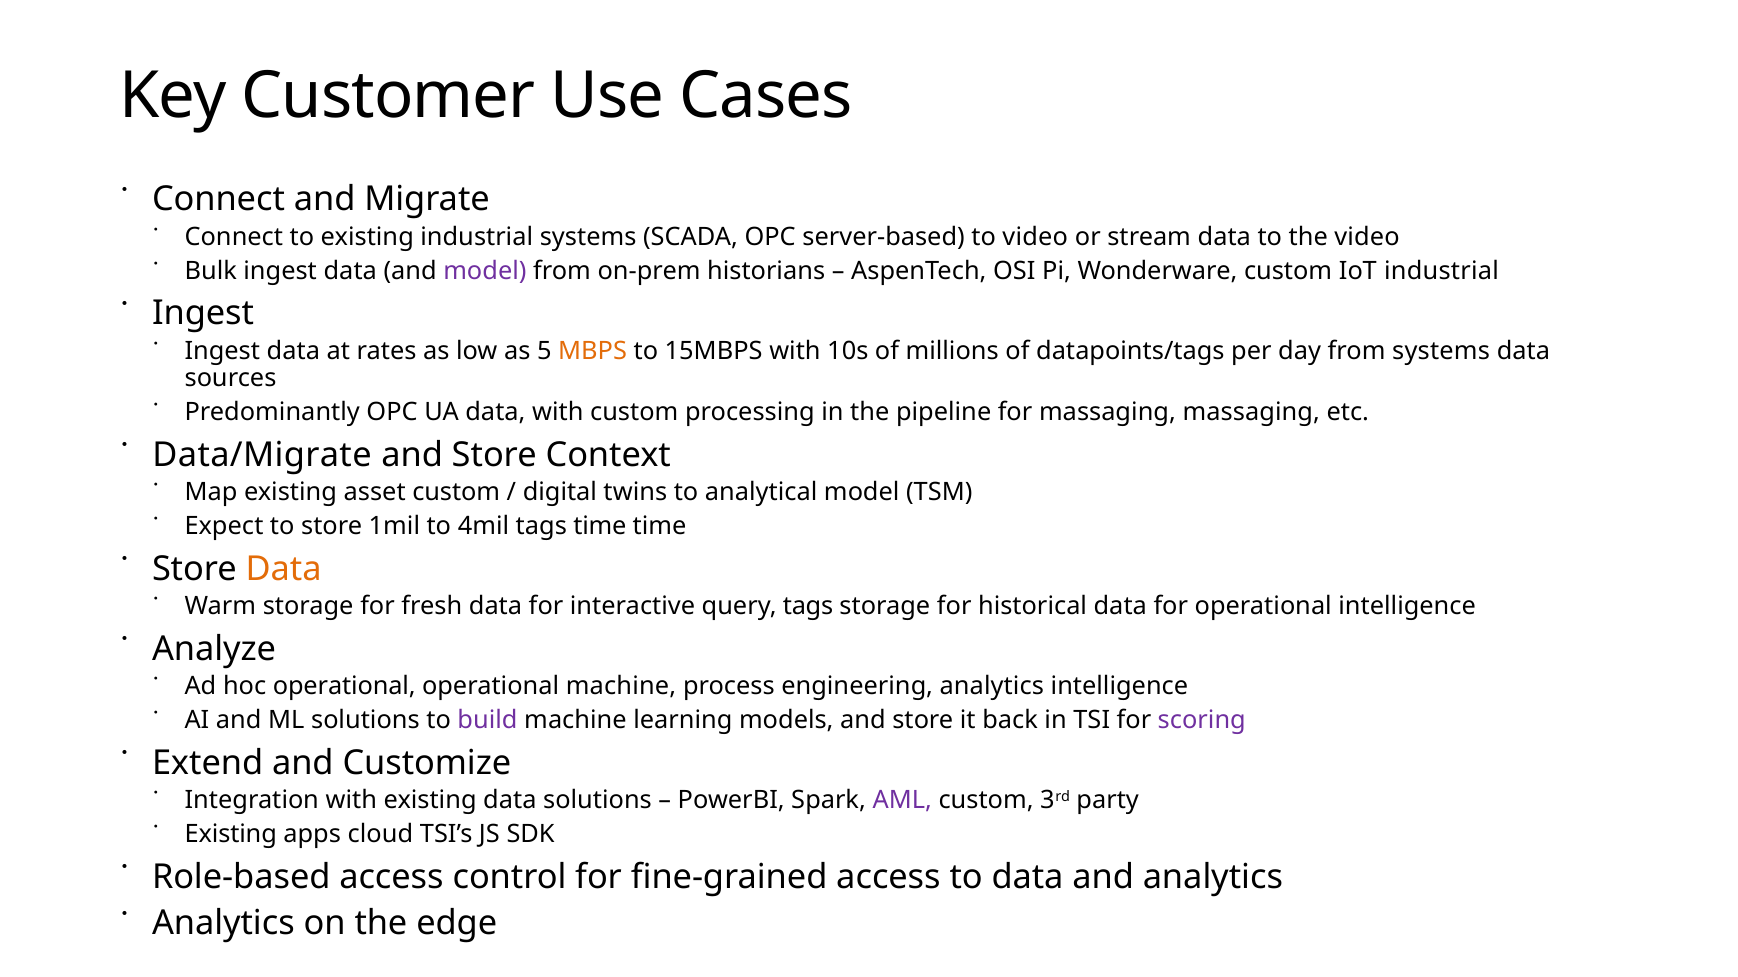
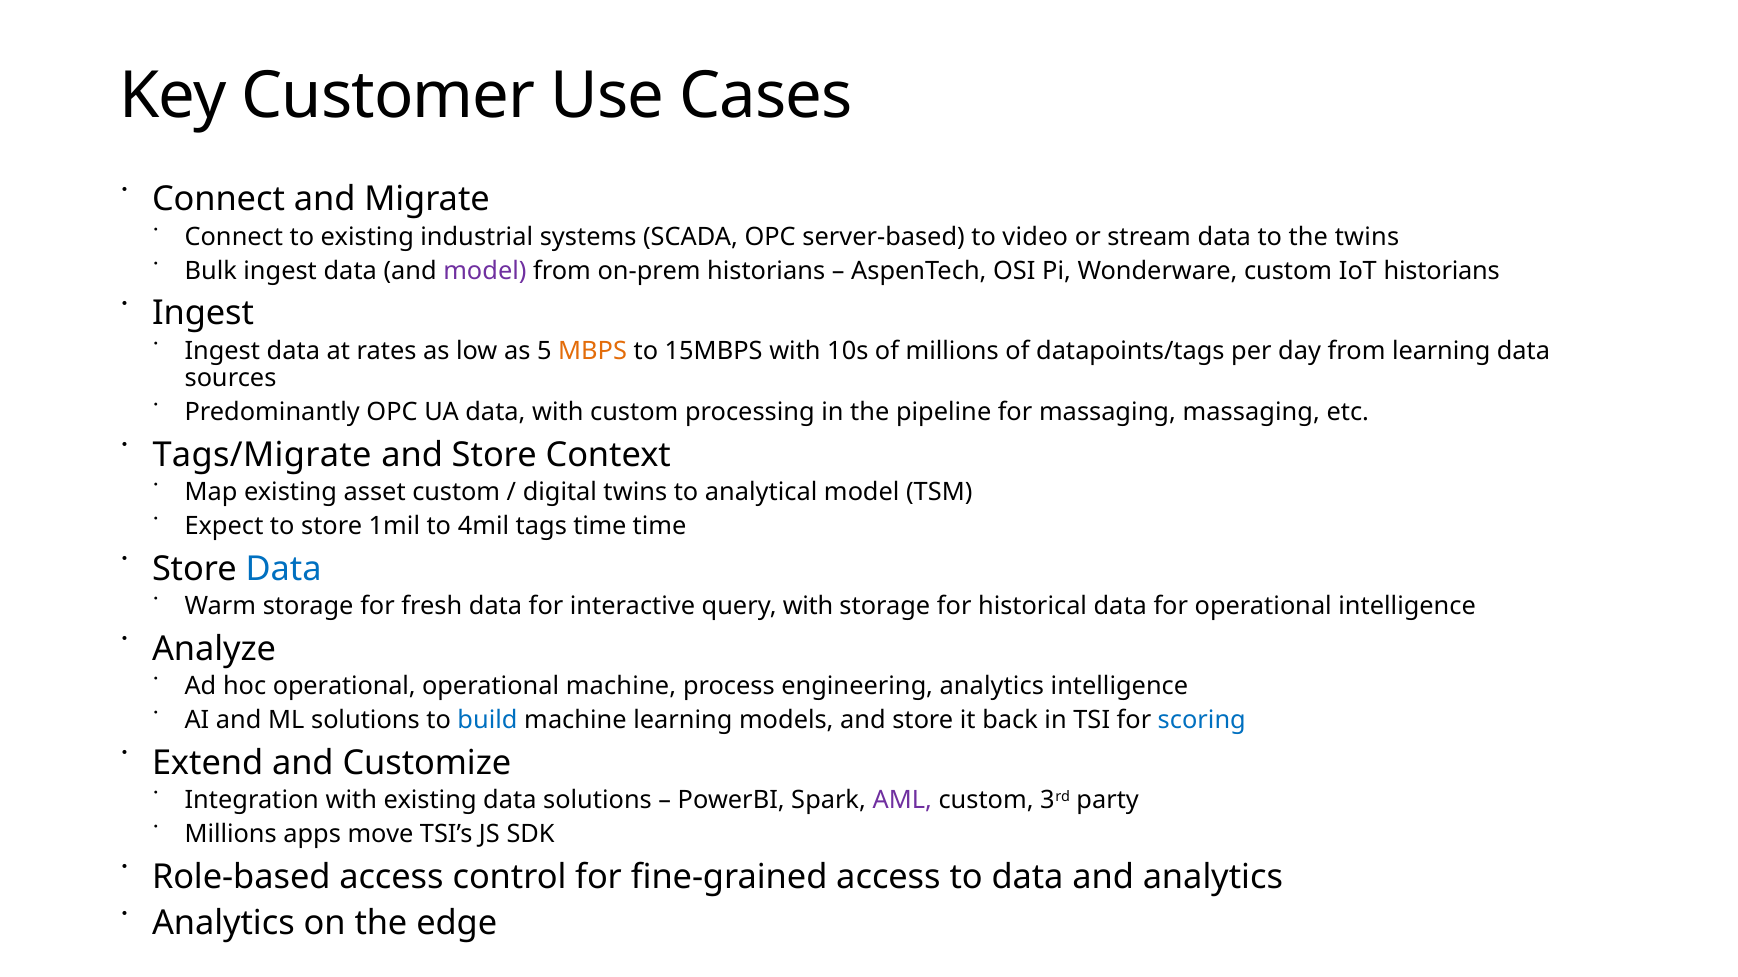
the video: video -> twins (1367, 237)
IoT industrial: industrial -> historians (1442, 271)
from systems: systems -> learning (1441, 351)
Data/Migrate: Data/Migrate -> Tags/Migrate (262, 455)
Data colour: orange -> blue (284, 569)
query tags: tags -> with (808, 607)
build colour: purple -> blue (487, 721)
scoring colour: purple -> blue (1202, 721)
Existing: Existing -> Millions (231, 835)
cloud: cloud -> move (380, 835)
